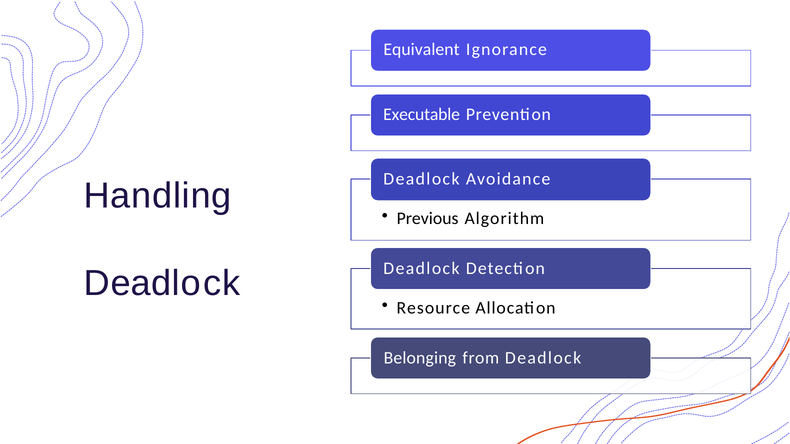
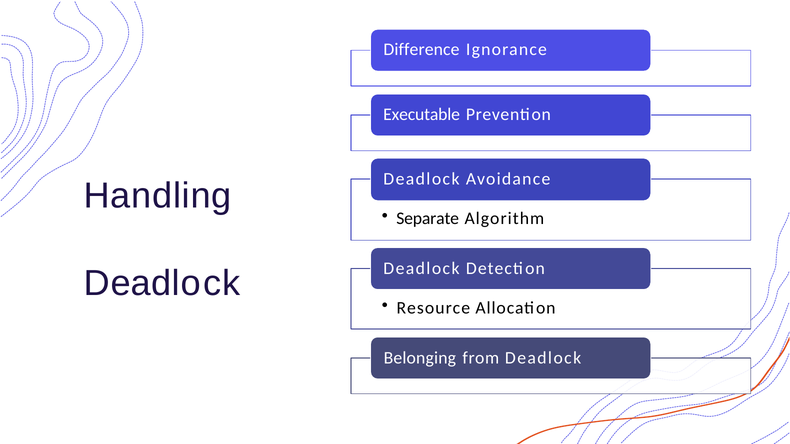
Equivalent: Equivalent -> Difference (421, 50)
Previous: Previous -> Separate (428, 219)
